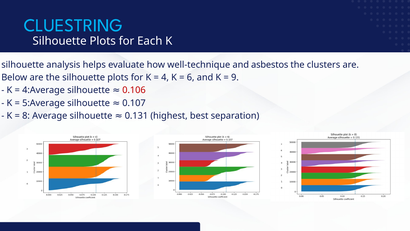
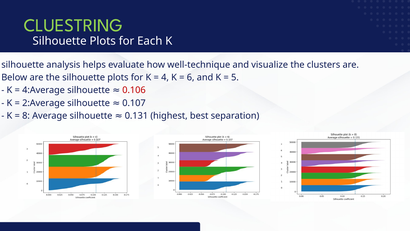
CLUESTRING colour: light blue -> light green (73, 25)
asbestos: asbestos -> visualize (270, 65)
9: 9 -> 5 (235, 77)
5:Average: 5:Average -> 2:Average (44, 103)
